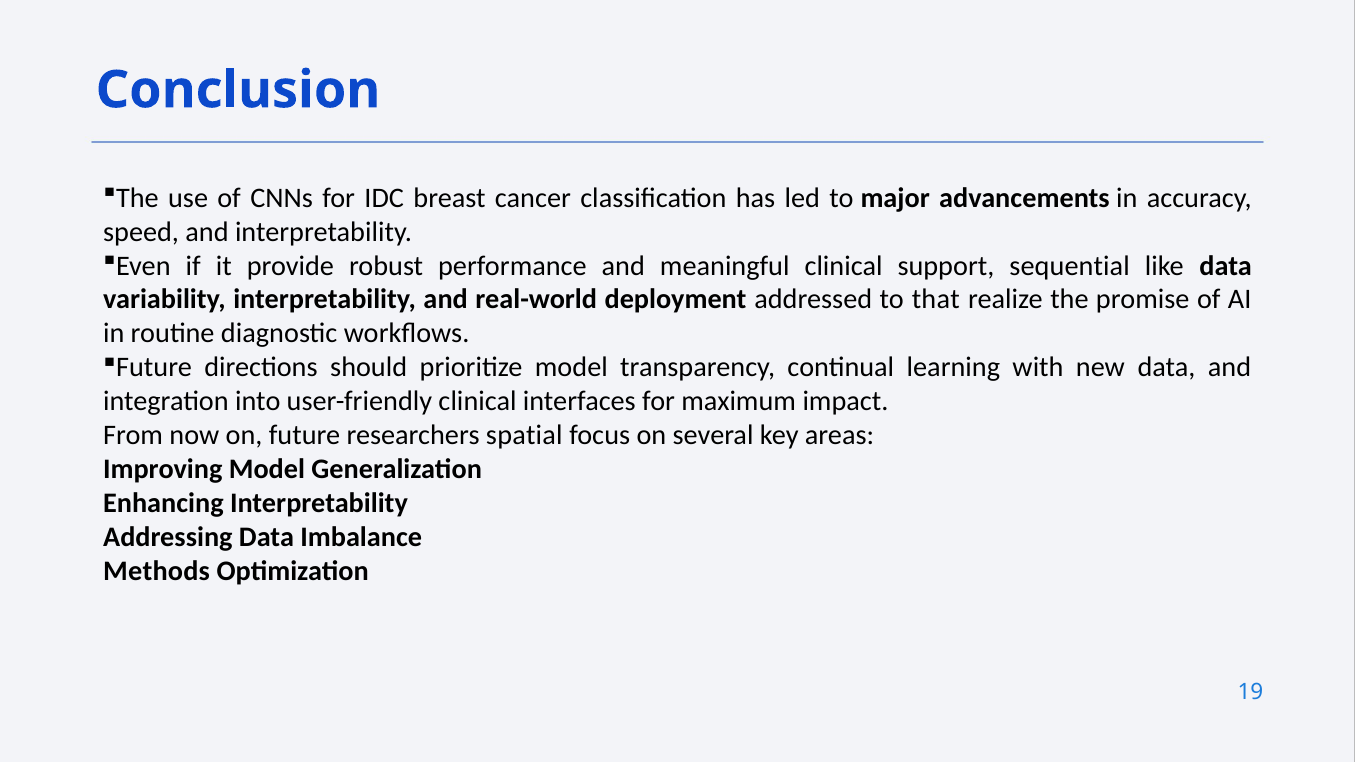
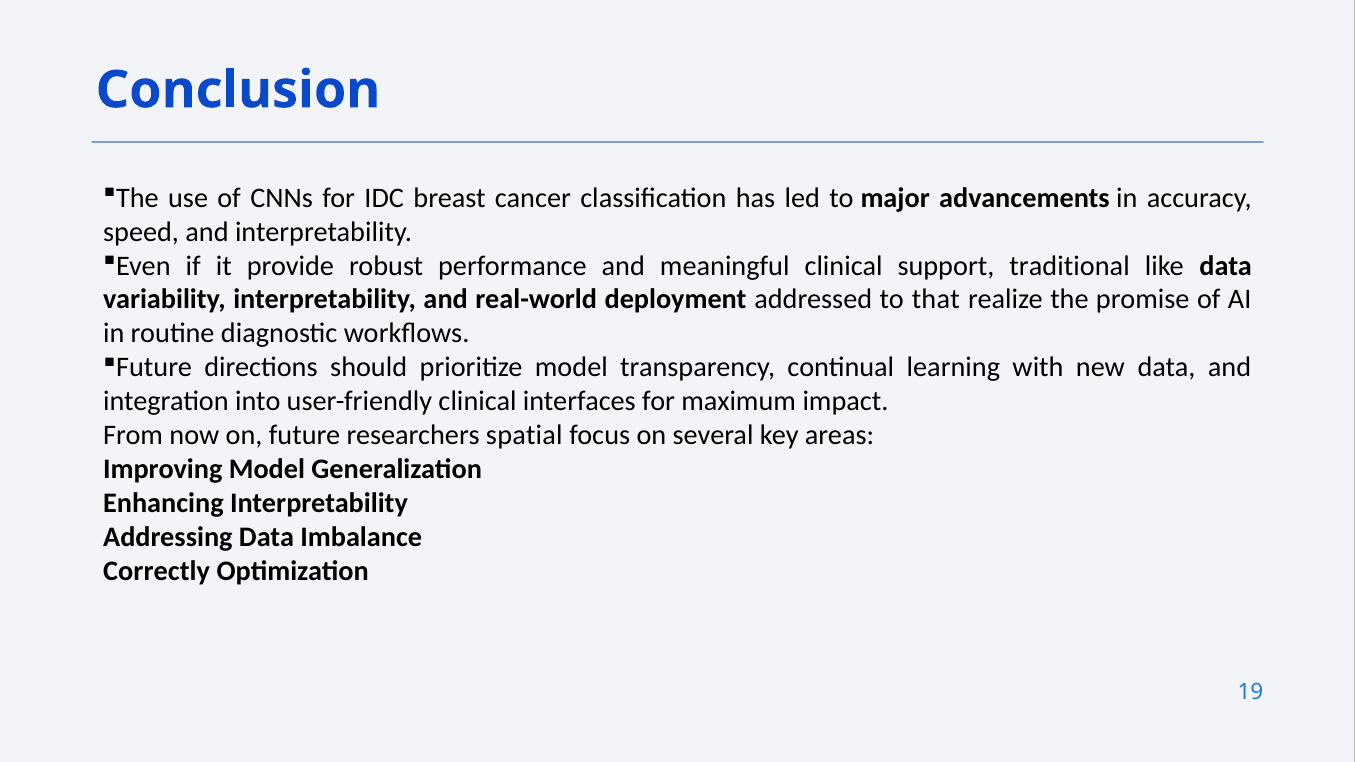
sequential: sequential -> traditional (1070, 266)
Methods: Methods -> Correctly (157, 571)
